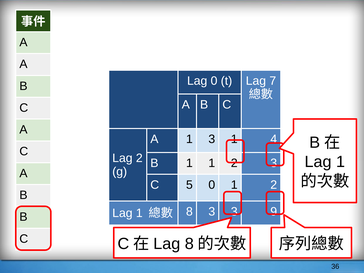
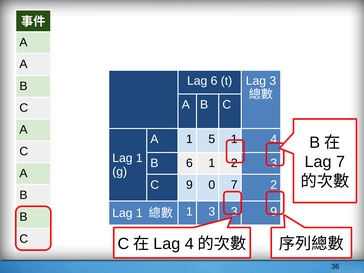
Lag 0: 0 -> 6 (214, 81)
Lag 7: 7 -> 3 (273, 81)
1 3: 3 -> 5 (212, 139)
2: 2 -> 1 (139, 158)
1: 1 -> 7 (341, 162)
B 1: 1 -> 6 (189, 163)
C 5: 5 -> 9 (189, 185)
0 1: 1 -> 7 (234, 185)
8: 8 -> 1 (189, 212)
Lag 8: 8 -> 4 (189, 244)
